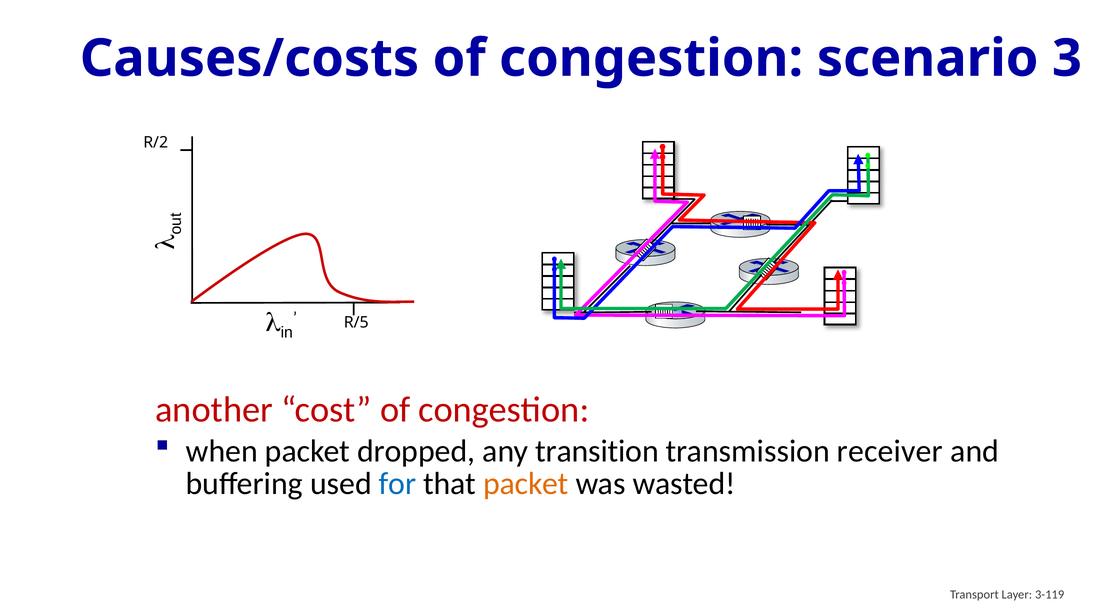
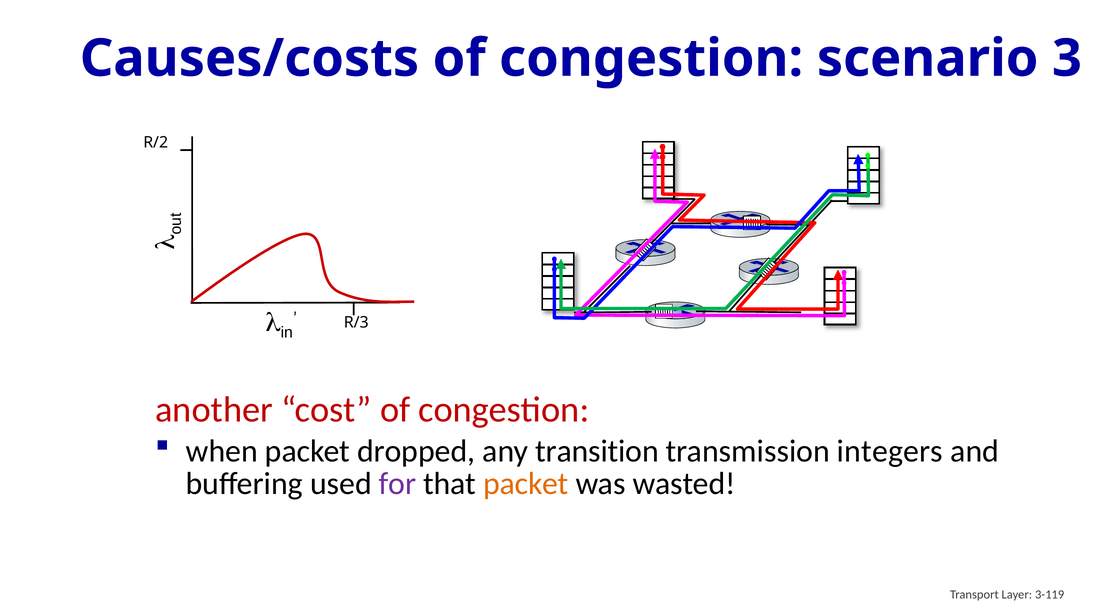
R/5: R/5 -> R/3 (356, 323)
receiver: receiver -> integers (890, 451)
for colour: blue -> purple (398, 484)
